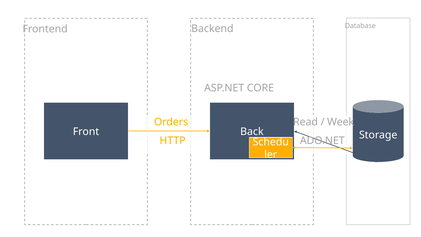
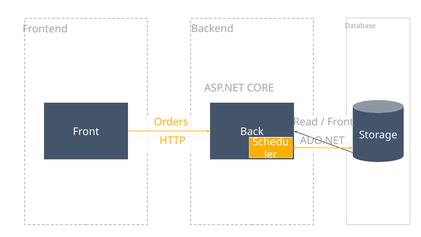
Week: Week -> Front (341, 122)
